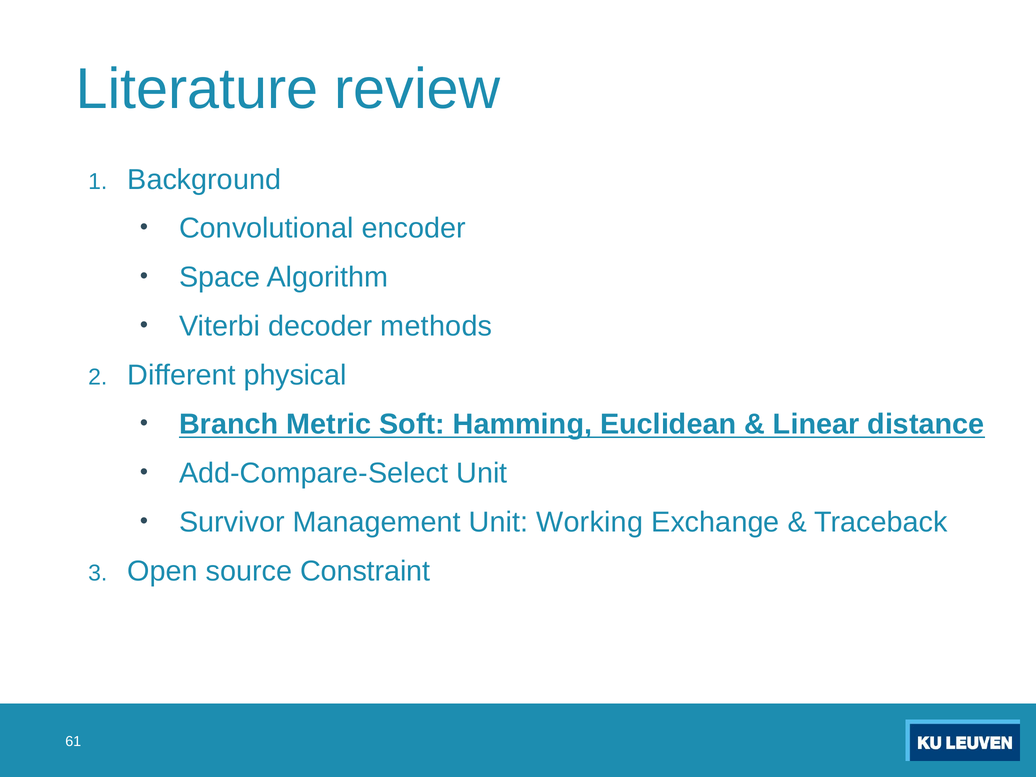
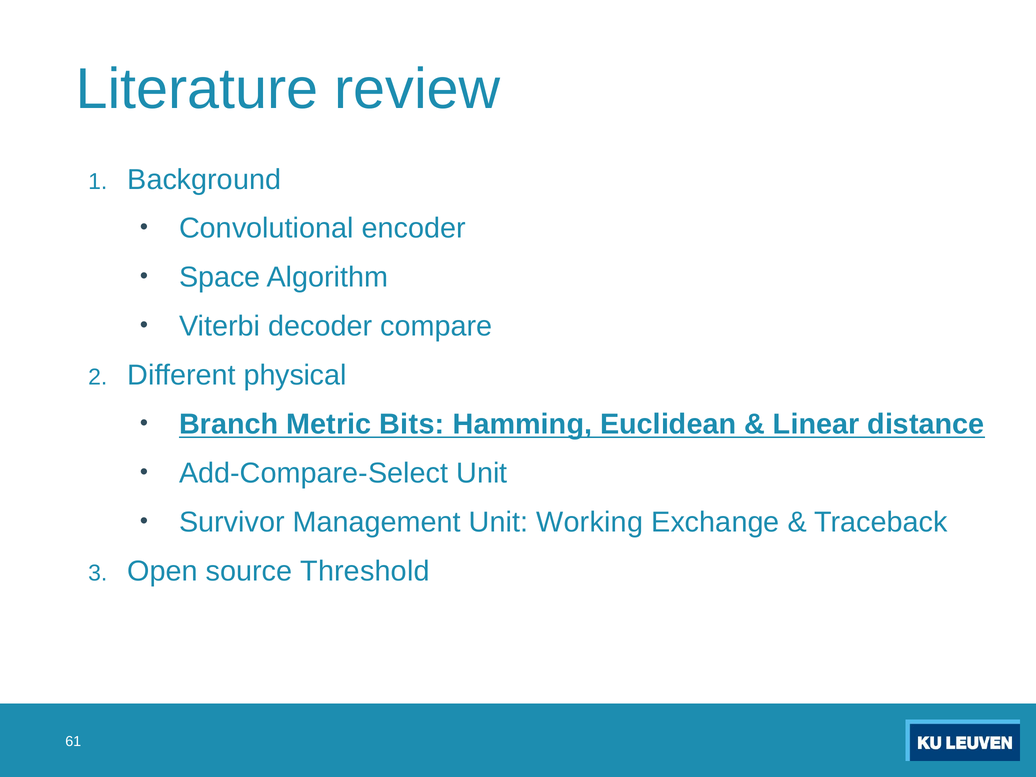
methods: methods -> compare (436, 326)
Soft: Soft -> Bits (412, 424)
Constraint: Constraint -> Threshold (365, 571)
